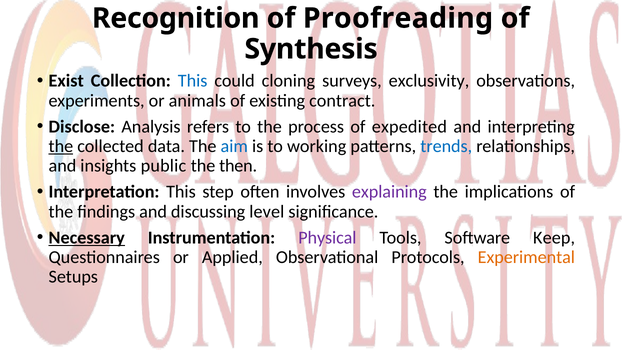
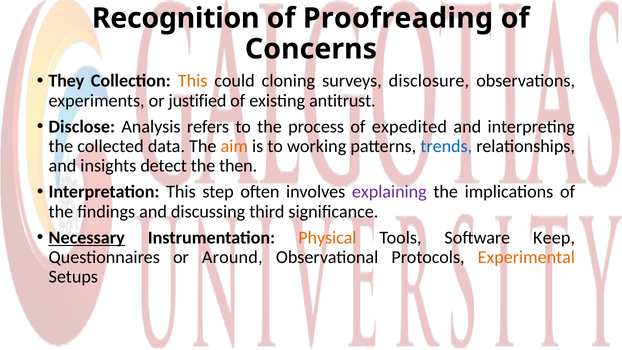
Synthesis: Synthesis -> Concerns (311, 49)
Exist: Exist -> They (66, 81)
This colour: blue -> orange (193, 81)
exclusivity: exclusivity -> disclosure (429, 81)
animals: animals -> justified (197, 101)
contract: contract -> antitrust (342, 101)
the underline: present -> none (61, 146)
aim colour: blue -> orange (234, 146)
public: public -> detect (164, 166)
level: level -> third (267, 211)
Physical colour: purple -> orange (327, 238)
Applied: Applied -> Around (232, 257)
